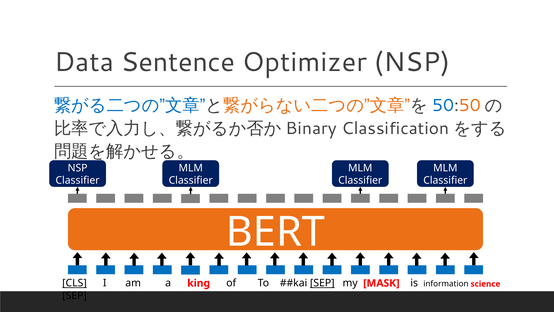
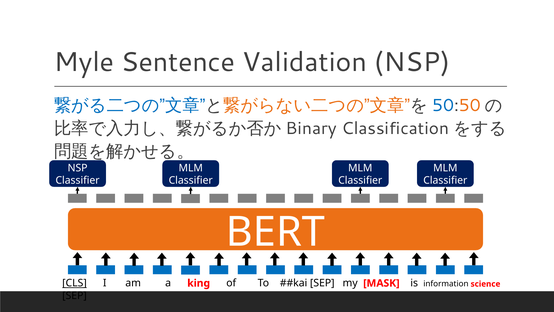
Data: Data -> Myle (84, 62)
Optimizer: Optimizer -> Validation (305, 62)
SEP underline: present -> none (322, 283)
